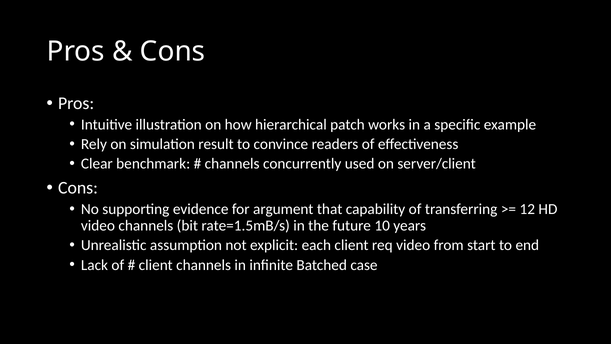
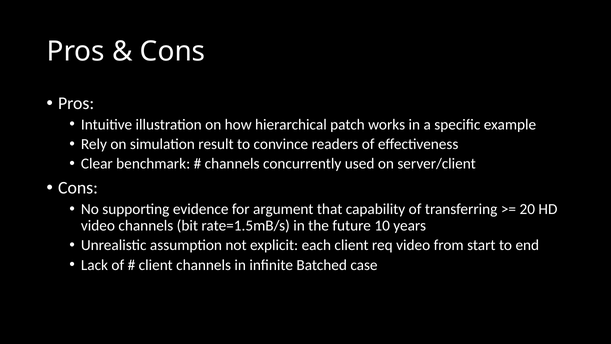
12: 12 -> 20 (527, 209)
